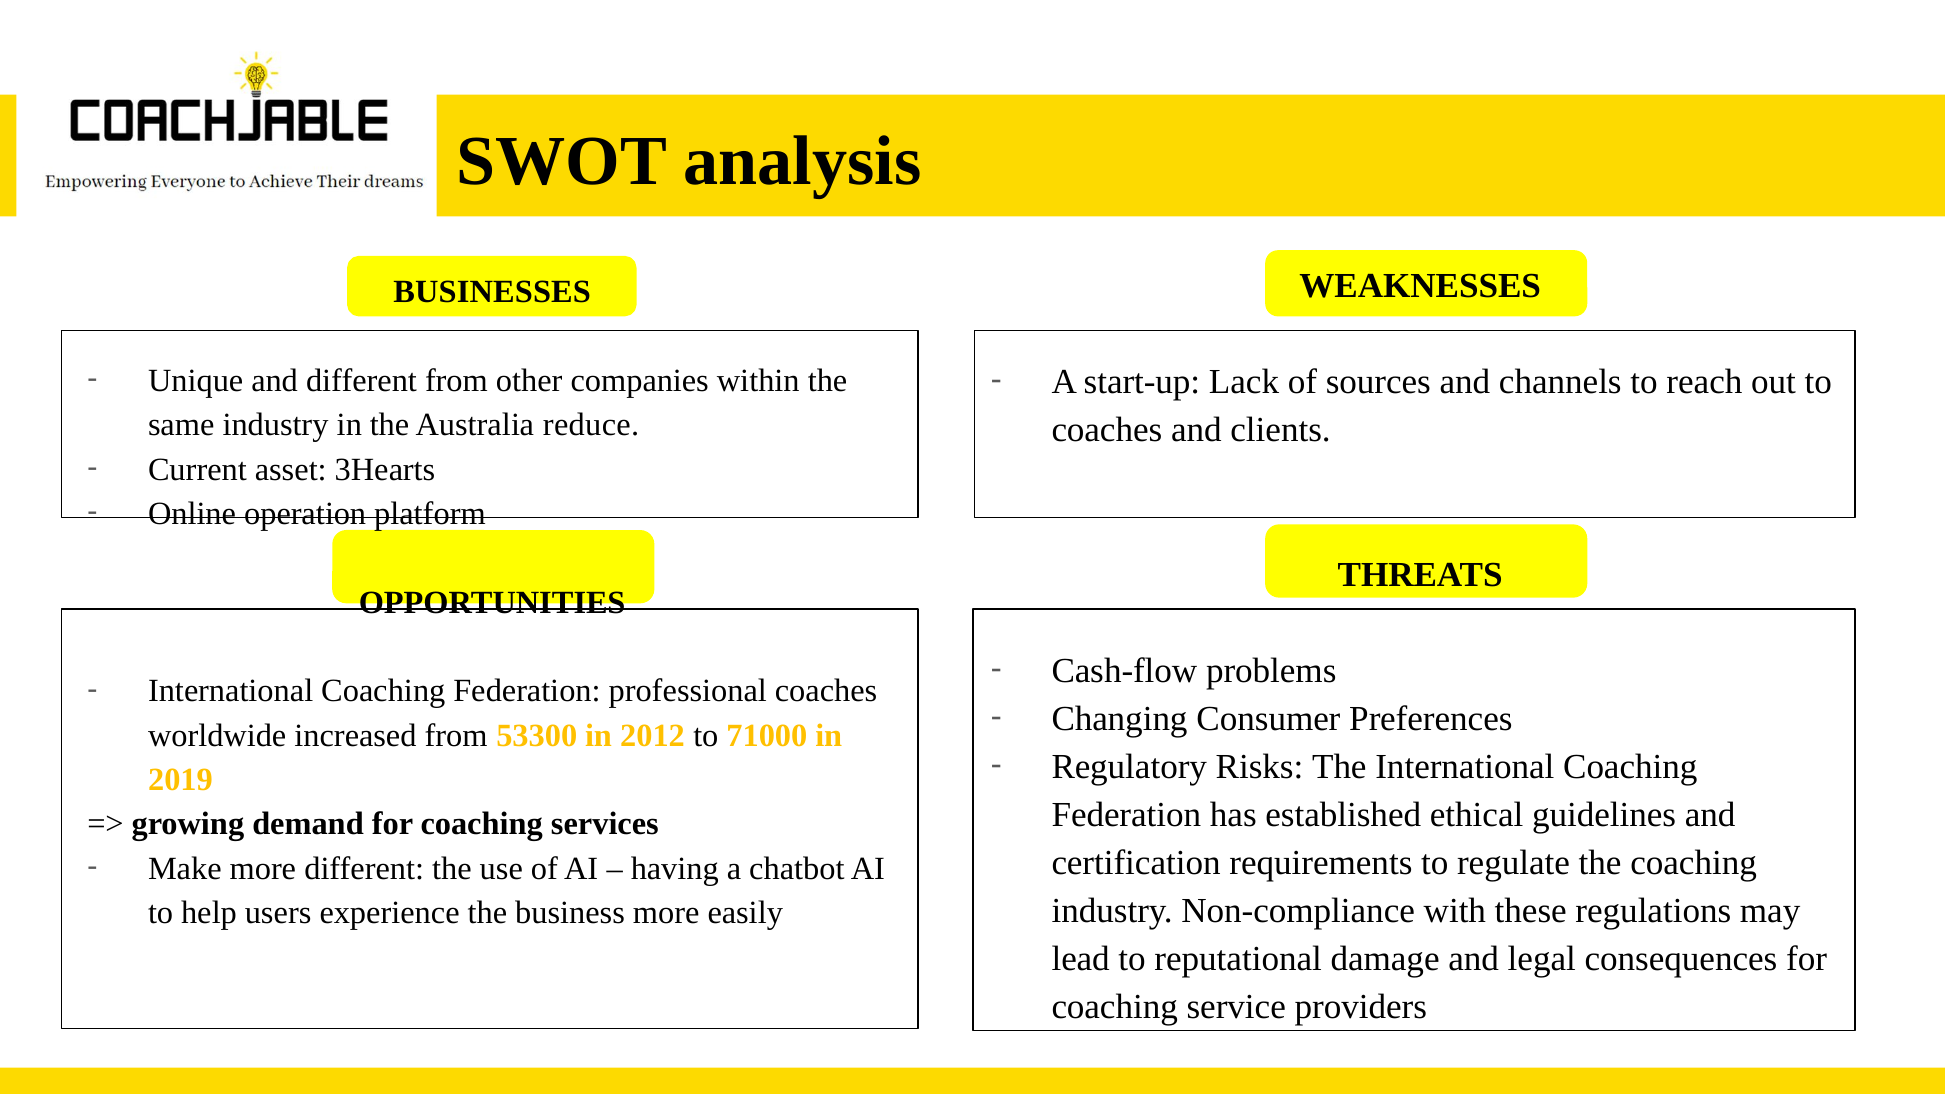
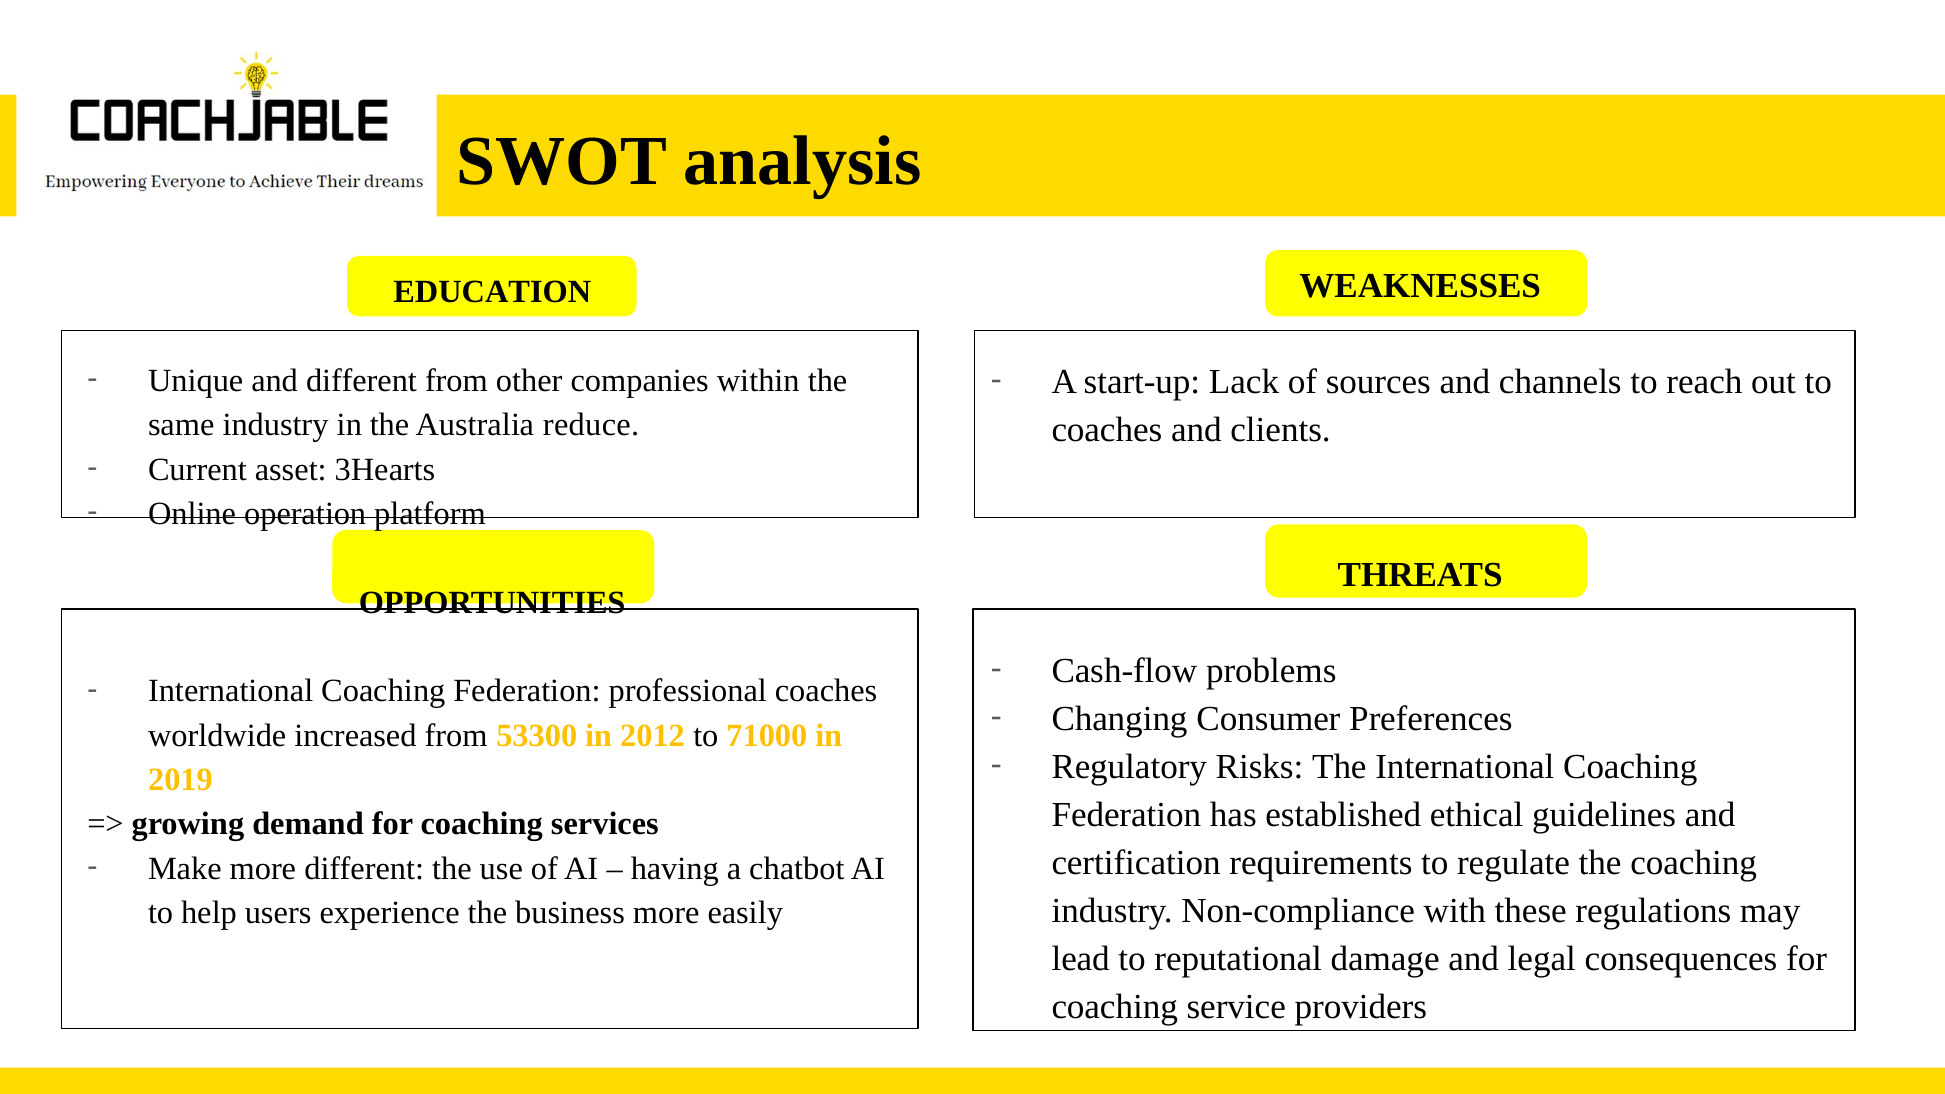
BUSINESSES: BUSINESSES -> EDUCATION (492, 292)
